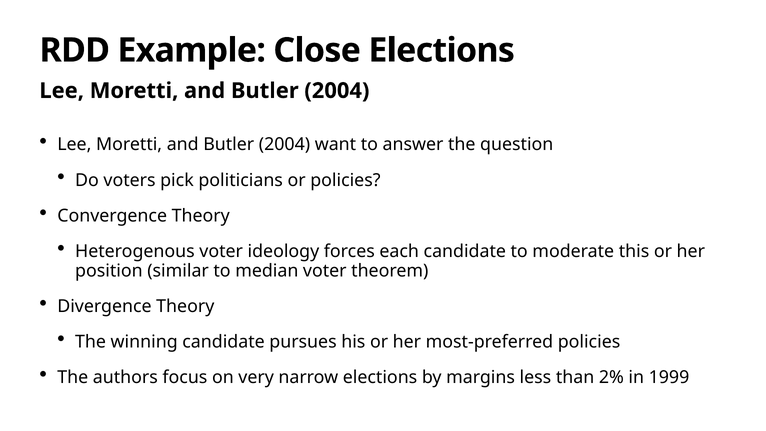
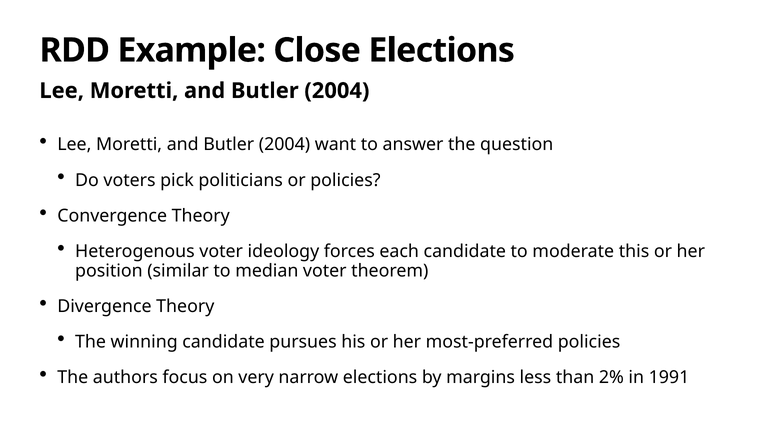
1999: 1999 -> 1991 (669, 377)
